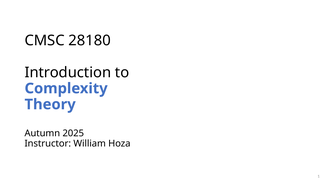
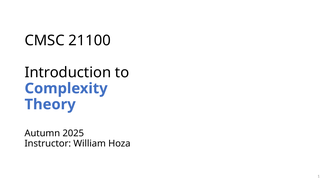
28180: 28180 -> 21100 (90, 41)
